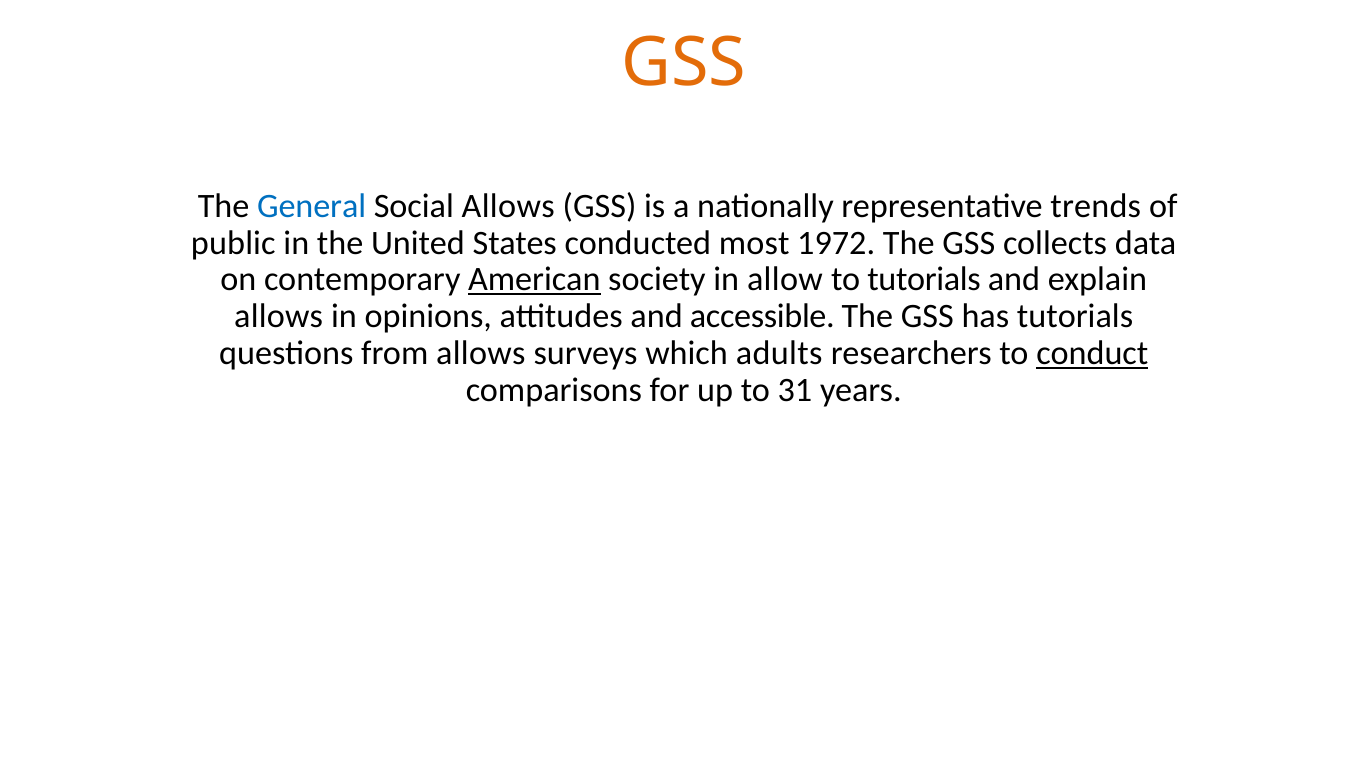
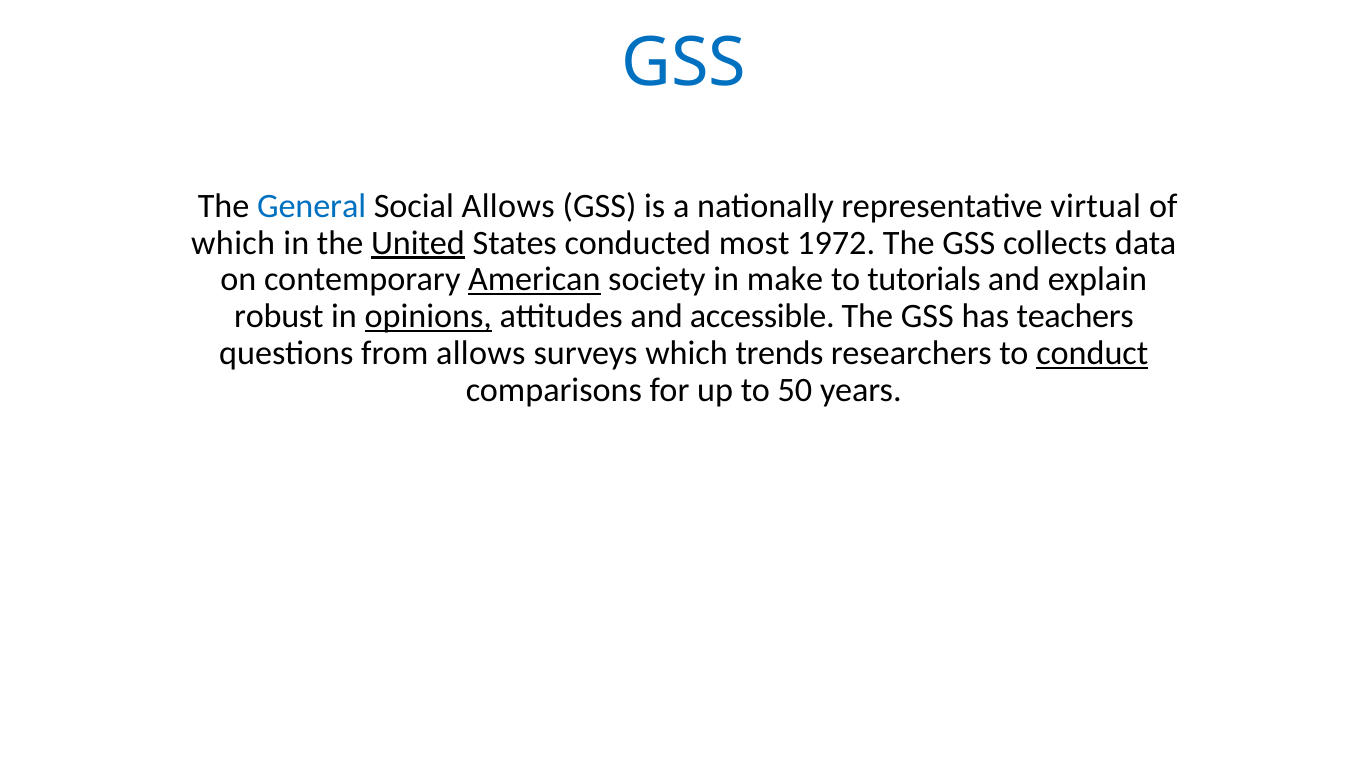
GSS colour: orange -> blue (684, 63)
trends: trends -> virtual (1096, 206)
public: public -> which (233, 243)
United underline: none -> present (418, 243)
allow: allow -> make (785, 280)
allows: allows -> robust (279, 317)
opinions underline: none -> present (428, 317)
has tutorials: tutorials -> teachers (1075, 317)
adults: adults -> trends (780, 354)
31: 31 -> 50 (795, 391)
